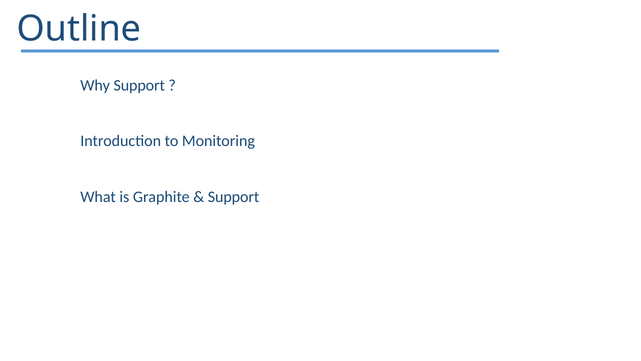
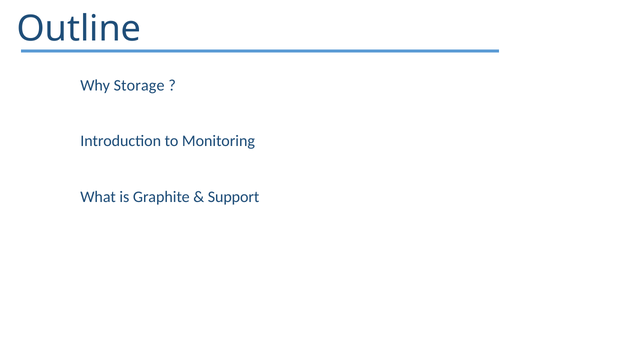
Why Support: Support -> Storage (139, 85)
